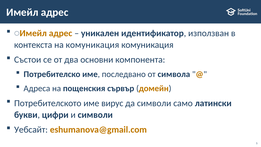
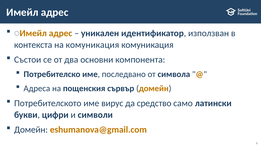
да символи: символи -> средство (154, 103)
Уебсайт: Уебсайт -> Домейн (31, 130)
